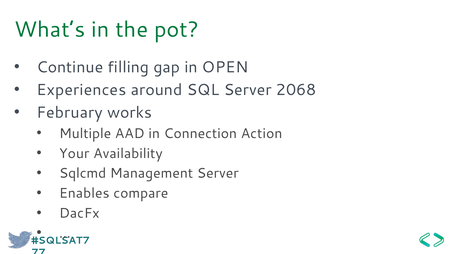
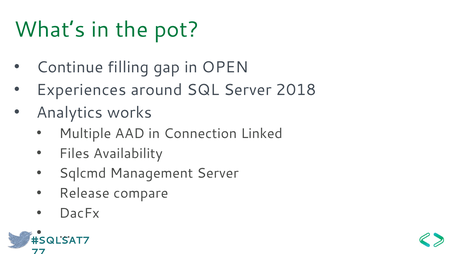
2068: 2068 -> 2018 (296, 90)
February: February -> Analytics (70, 112)
Action: Action -> Linked (262, 133)
Your: Your -> Files (74, 153)
Enables: Enables -> Release (84, 193)
